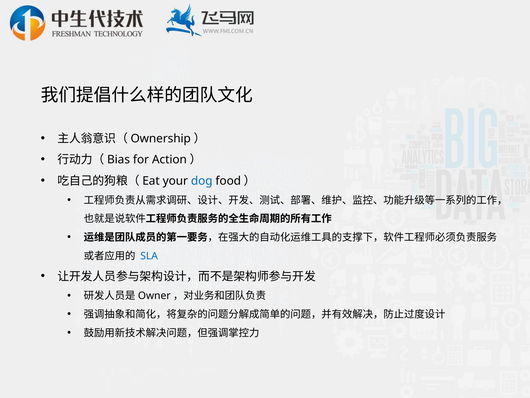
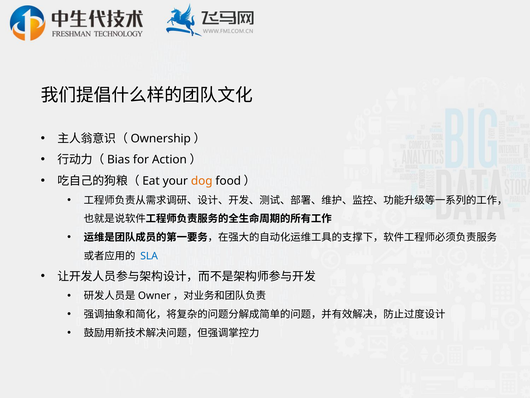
dog colour: blue -> orange (202, 181)
